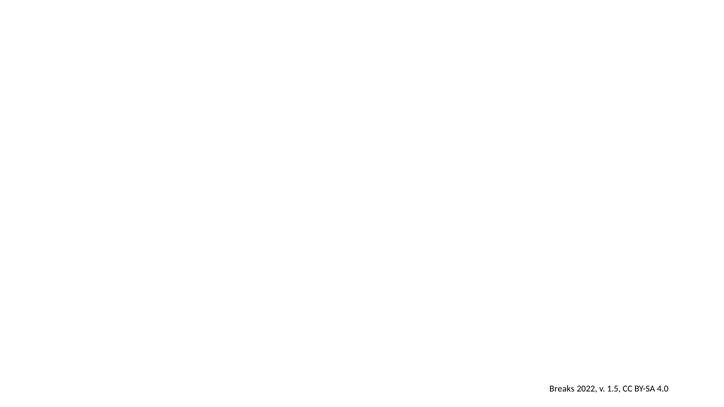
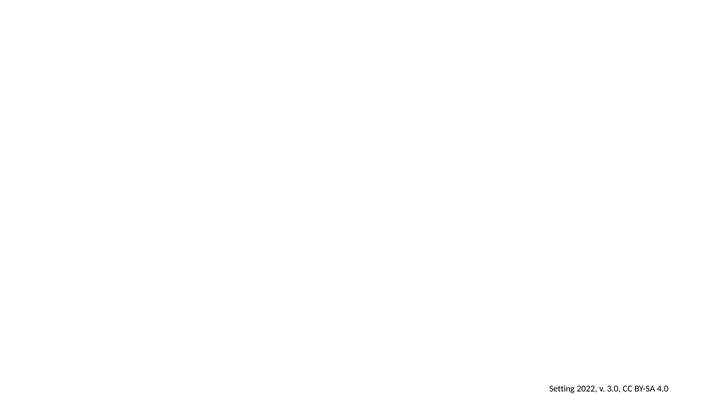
Breaks: Breaks -> Setting (562, 389)
1.5: 1.5 -> 3.0 (614, 389)
